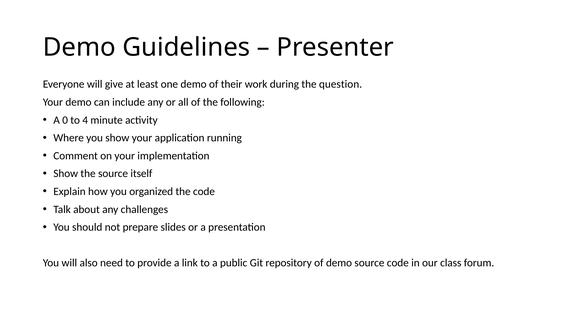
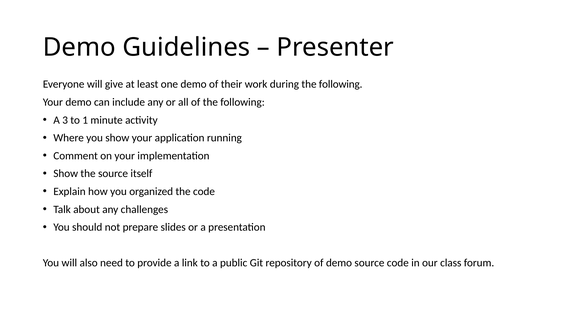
during the question: question -> following (341, 84)
0: 0 -> 3 (65, 120)
4: 4 -> 1 (85, 120)
